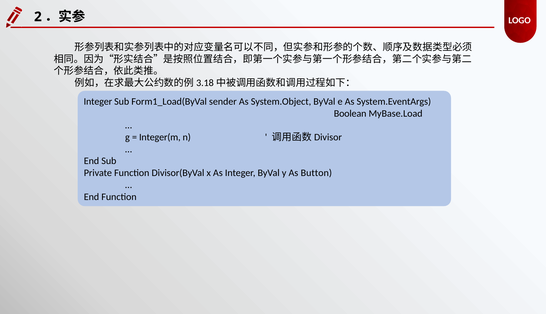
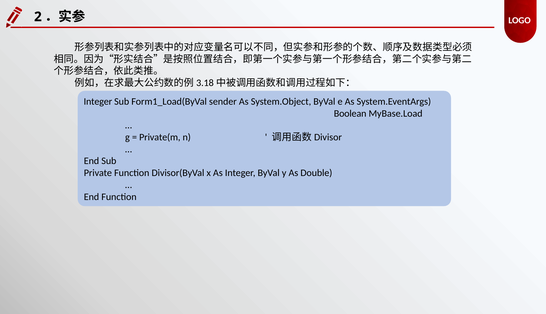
Integer(m: Integer(m -> Private(m (160, 137)
Button: Button -> Double (316, 173)
